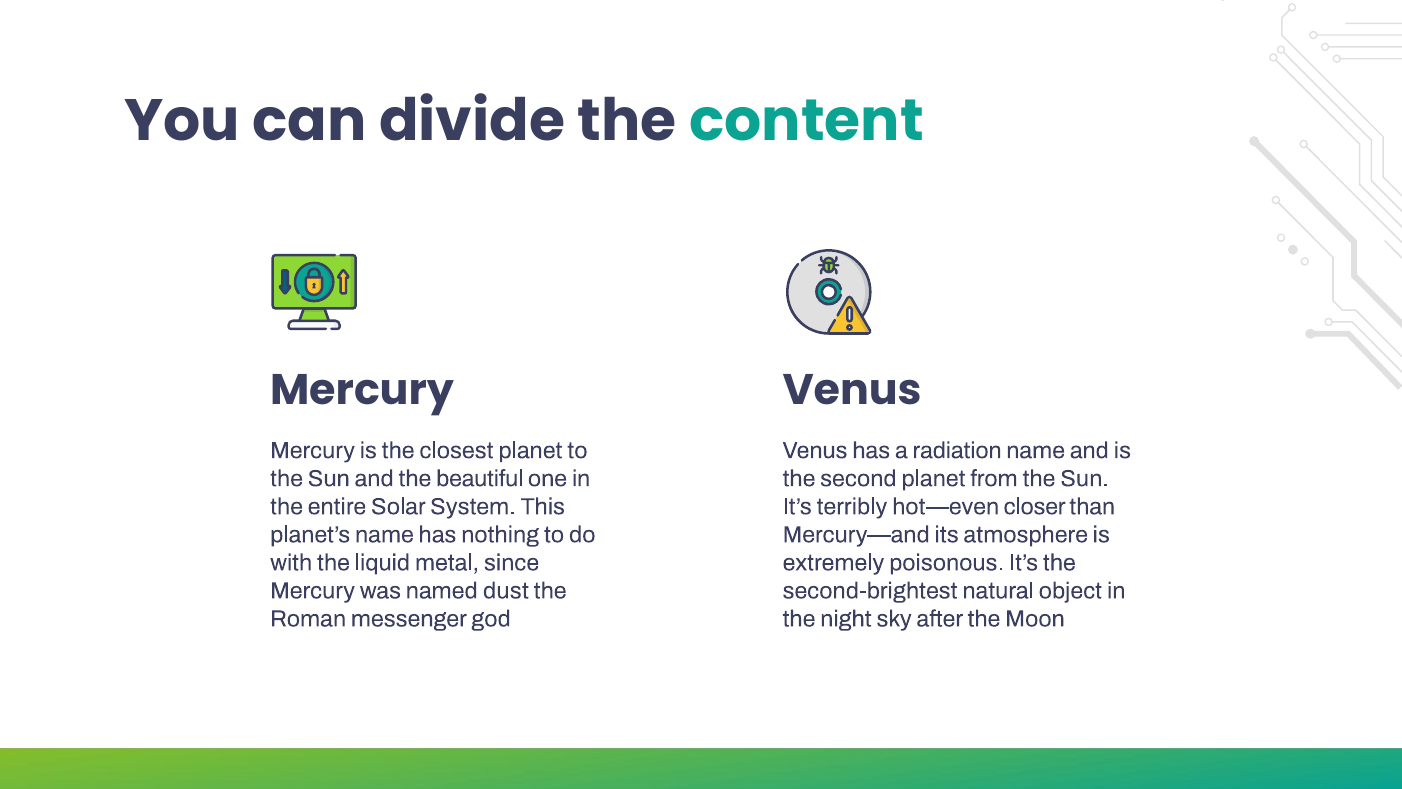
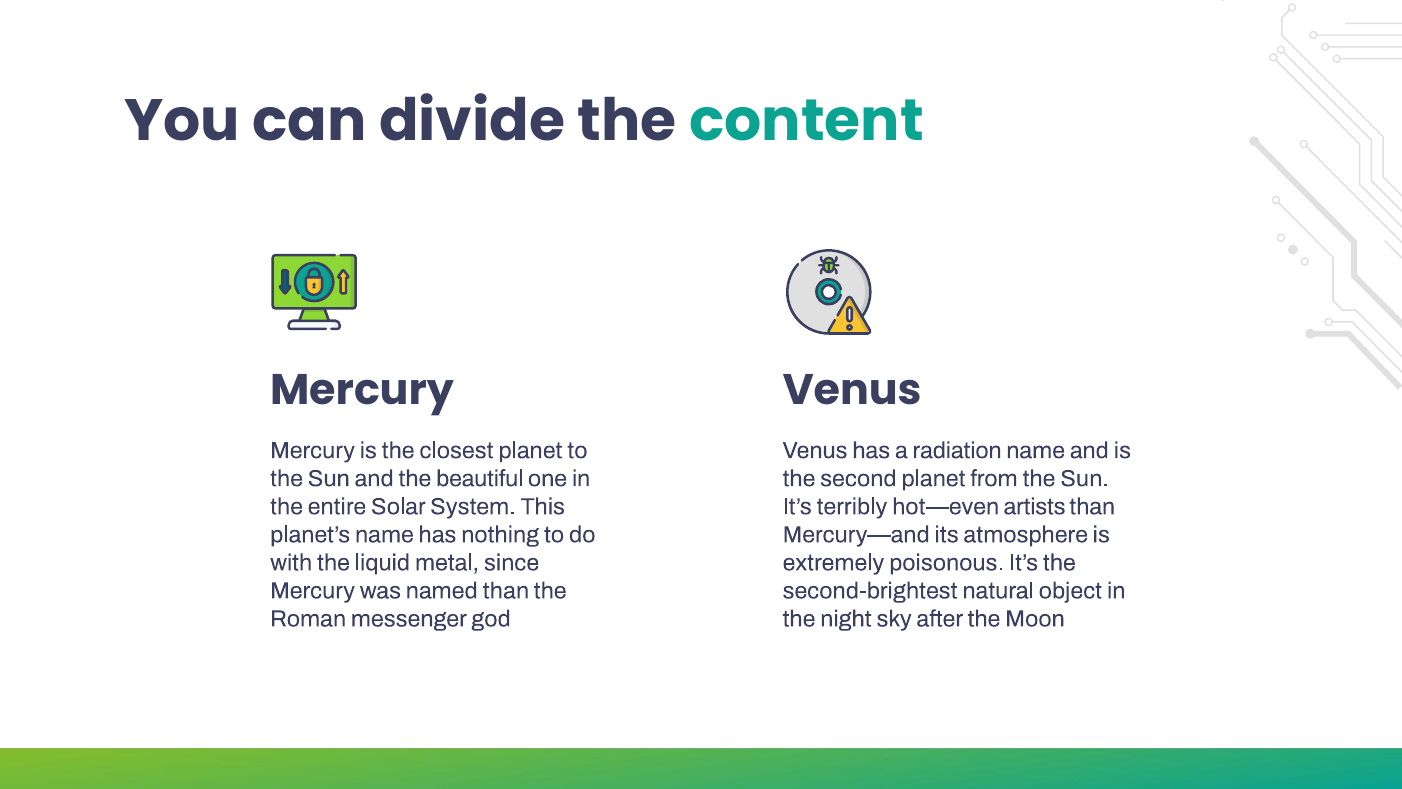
closer: closer -> artists (1035, 506)
named dust: dust -> than (506, 590)
